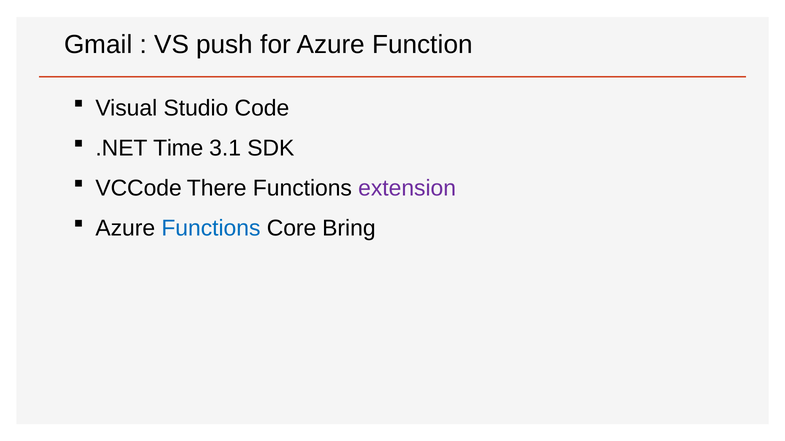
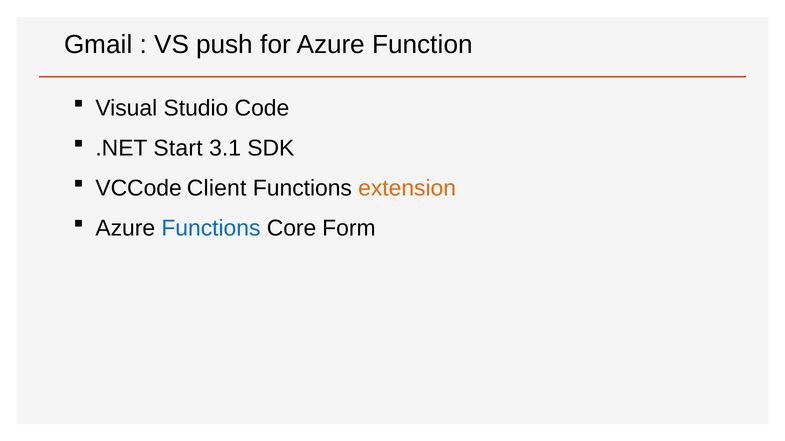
Time: Time -> Start (178, 148)
There: There -> Client (217, 188)
extension colour: purple -> orange (407, 188)
Bring: Bring -> Form (349, 228)
